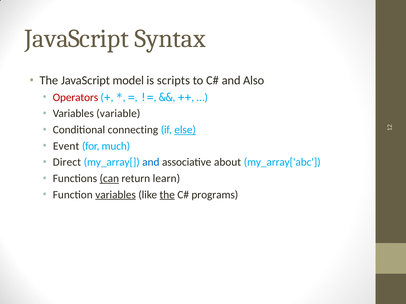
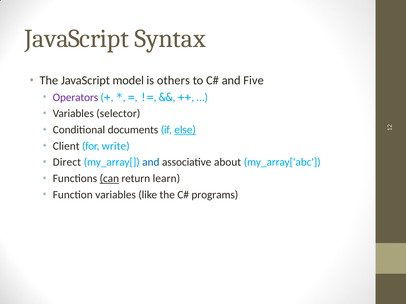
scripts: scripts -> others (173, 81)
Also: Also -> Five (254, 81)
Operators colour: red -> purple (75, 98)
variable: variable -> selector (118, 114)
connecting: connecting -> documents (133, 130)
Event: Event -> Client (66, 146)
much: much -> write (116, 146)
variables underline: present -> none (116, 195)
the underline: present -> none (167, 195)
